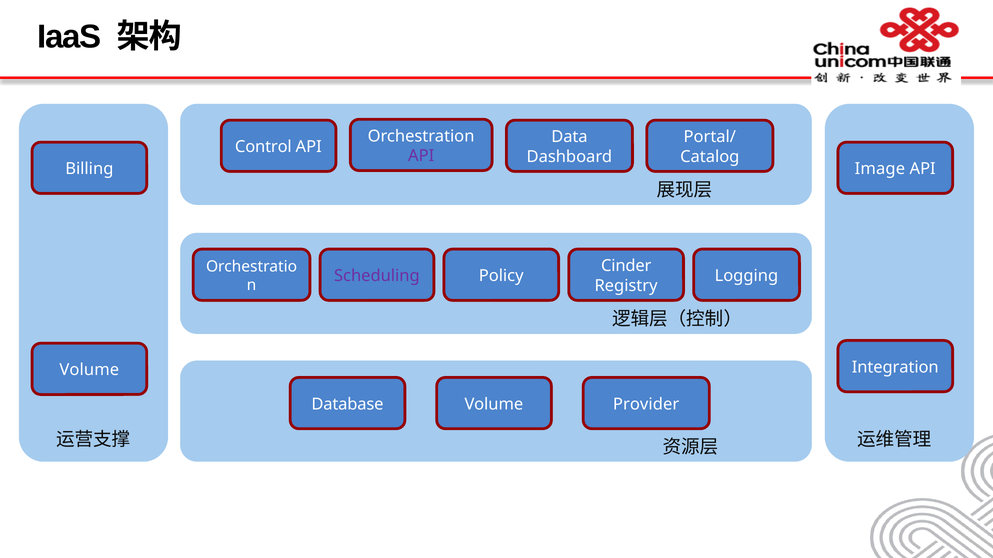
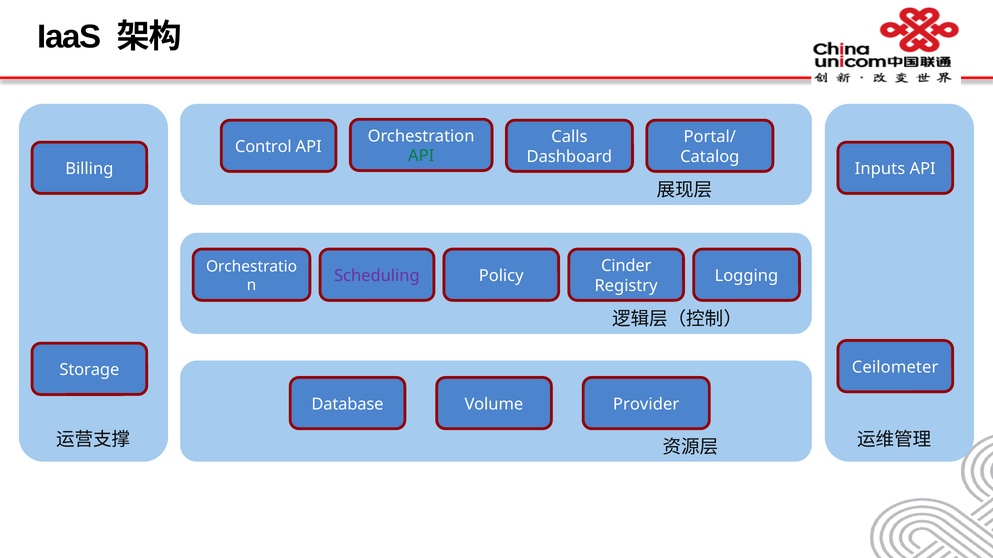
Data: Data -> Calls (569, 137)
API colour: purple -> green (421, 156)
Image: Image -> Inputs (880, 169)
Integration: Integration -> Ceilometer (895, 368)
Volume: Volume -> Storage (89, 370)
